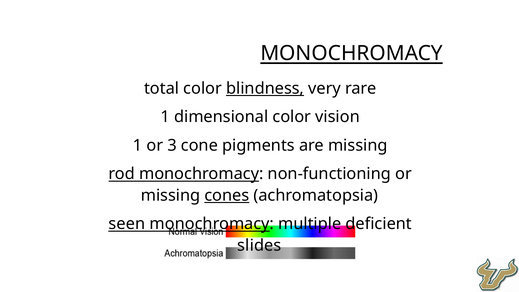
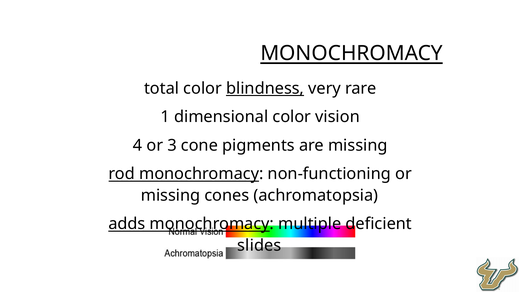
1: 1 -> 4 (138, 145)
cones underline: present -> none (227, 195)
seen: seen -> adds (127, 224)
